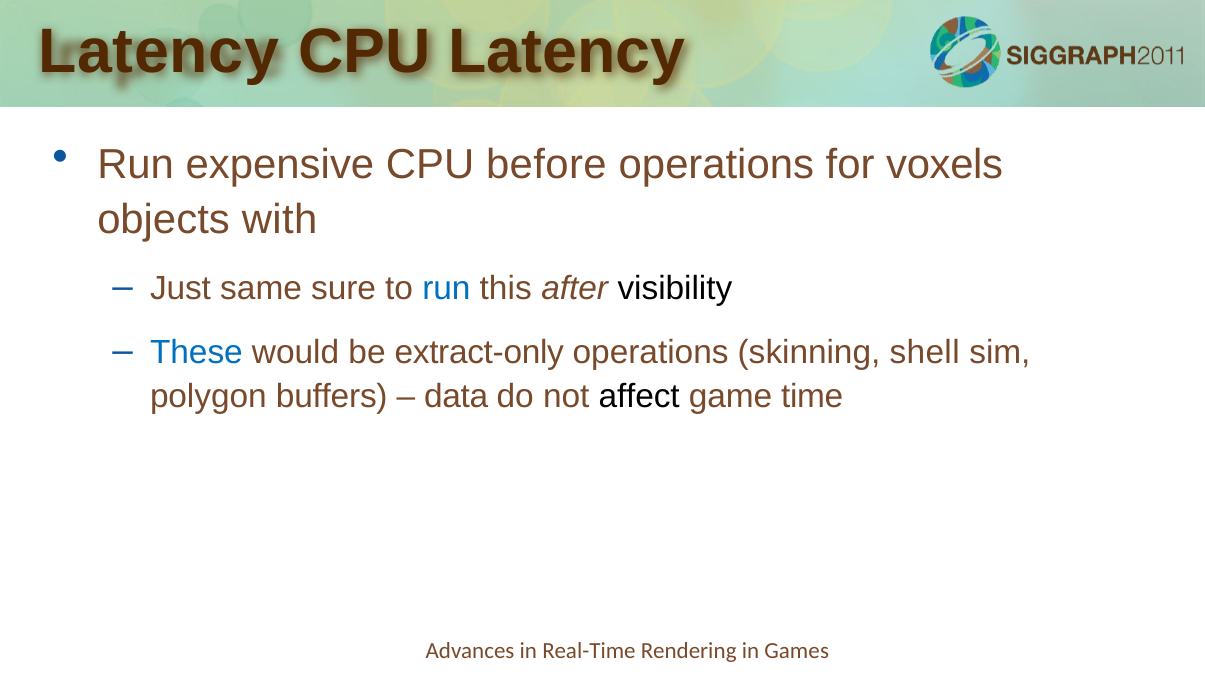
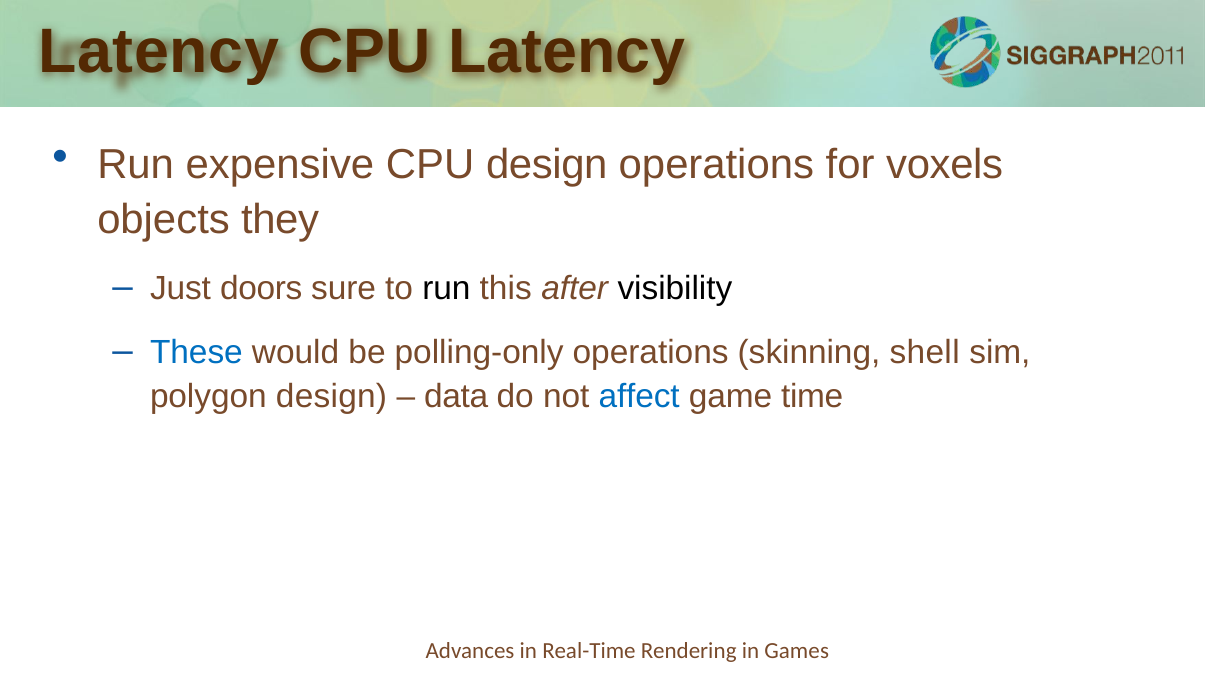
CPU before: before -> design (547, 165)
with: with -> they (280, 220)
same: same -> doors (261, 288)
run colour: blue -> black (446, 288)
extract-only: extract-only -> polling-only (479, 352)
polygon buffers: buffers -> design (332, 396)
affect colour: black -> blue (639, 396)
